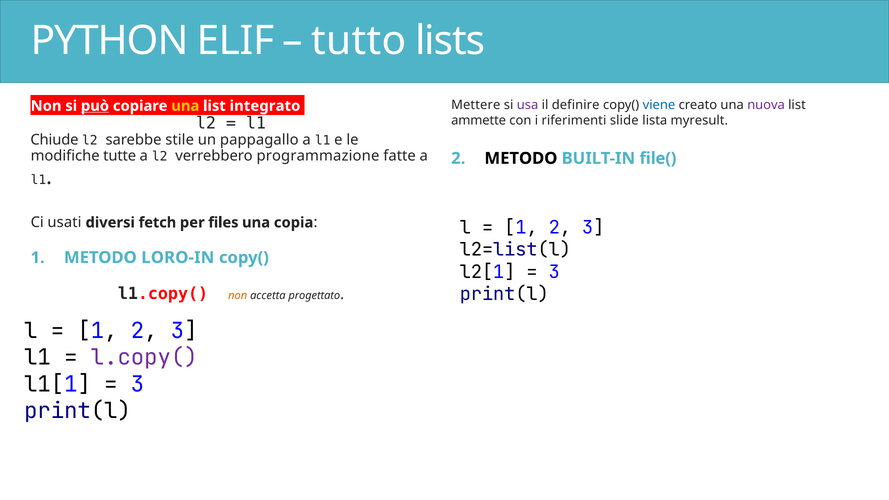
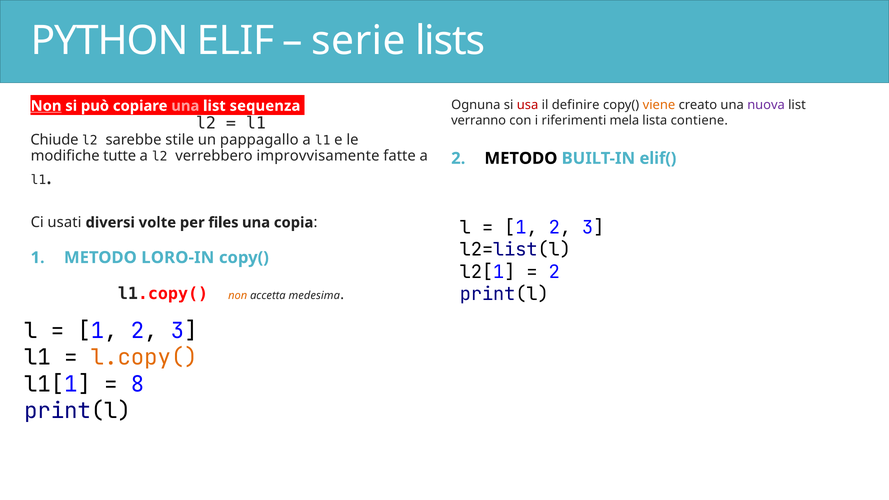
tutto: tutto -> serie (359, 41)
Mettere: Mettere -> Ognuna (476, 105)
usa colour: purple -> red (528, 105)
viene colour: blue -> orange (659, 105)
Non underline: none -> present (46, 106)
può underline: present -> none (95, 106)
una colour: yellow -> pink (185, 106)
integrato: integrato -> sequenza (265, 106)
ammette: ammette -> verranno (479, 120)
slide: slide -> mela (624, 120)
myresult: myresult -> contiene (699, 120)
programmazione: programmazione -> improvvisamente (318, 156)
file(: file( -> elif( (658, 158)
fetch: fetch -> volte (157, 223)
3: 3 -> 2 (554, 272)
progettato: progettato -> medesima (314, 295)
l.copy( colour: purple -> orange (144, 358)
3: 3 -> 8 (137, 384)
